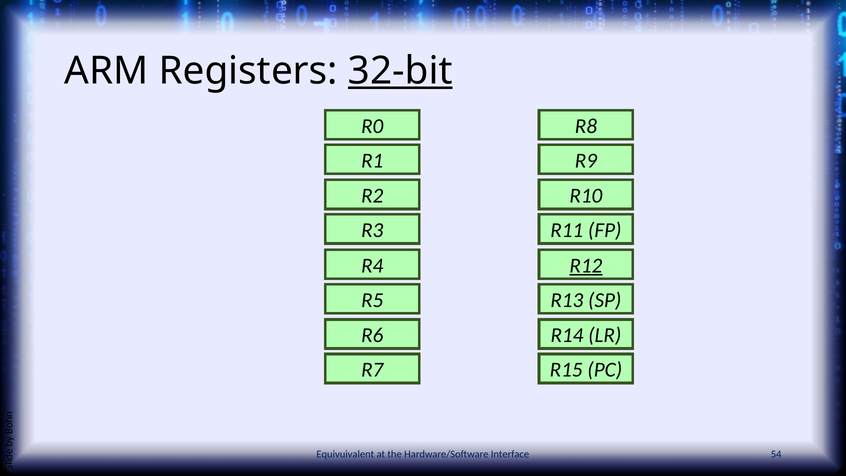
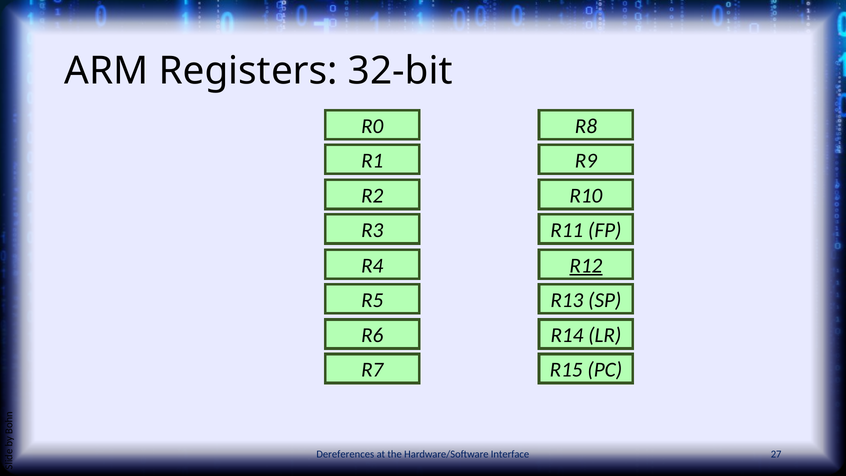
32-bit underline: present -> none (400, 71)
Equivuivalent: Equivuivalent -> Dereferences (345, 454)
54: 54 -> 27 (776, 454)
